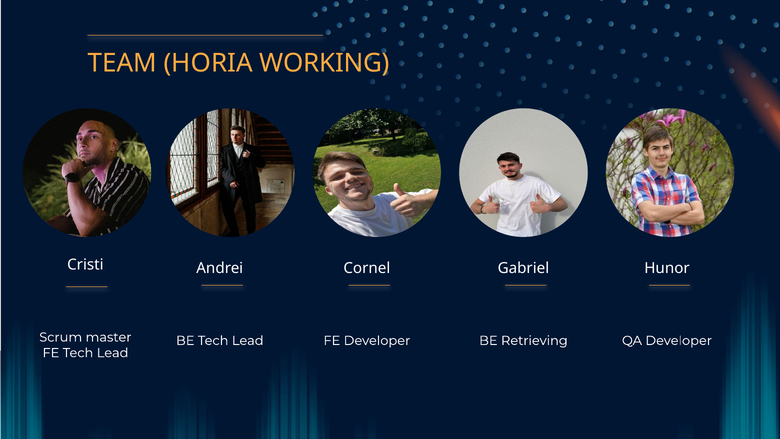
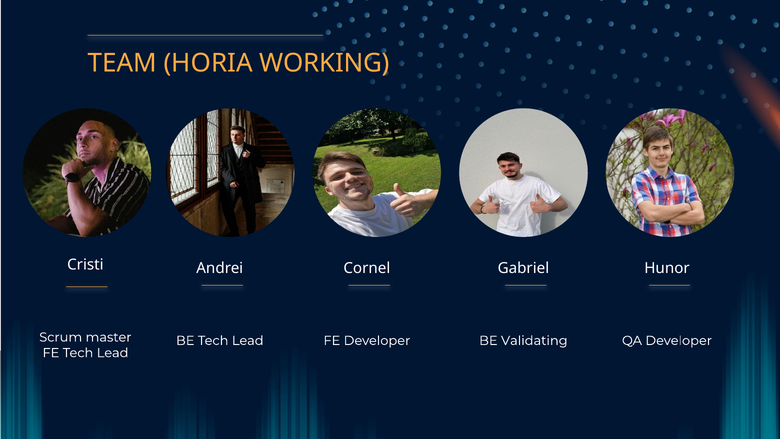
Retrieving: Retrieving -> Validating (534, 340)
